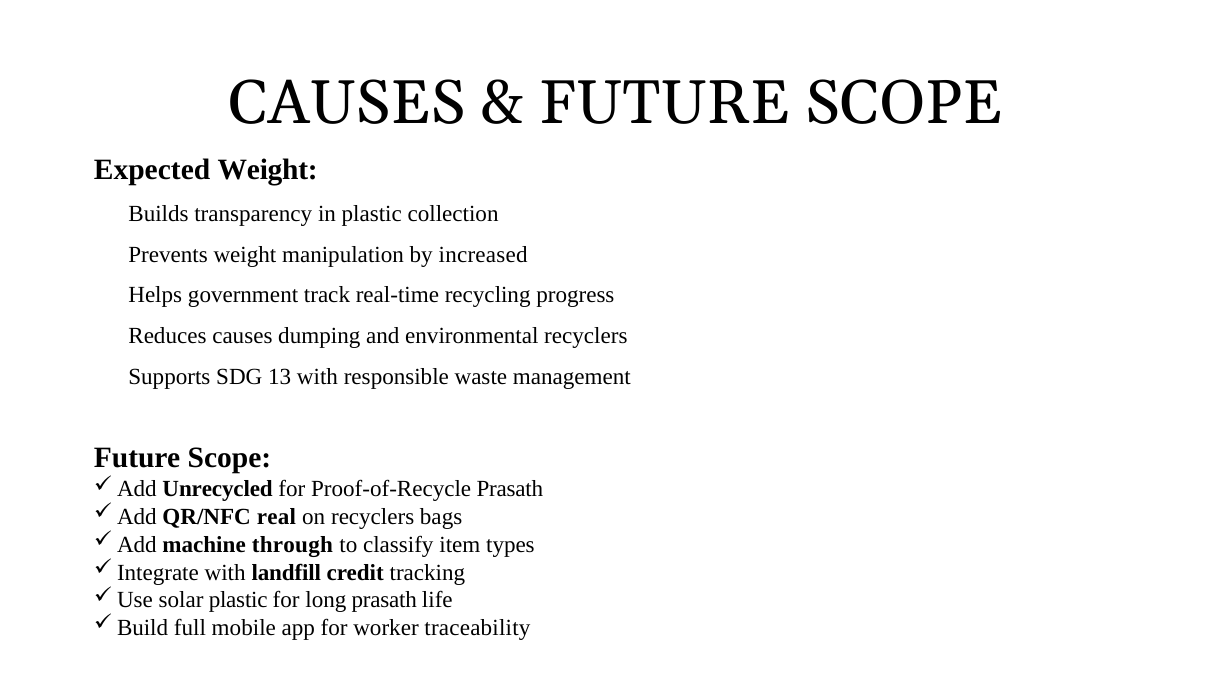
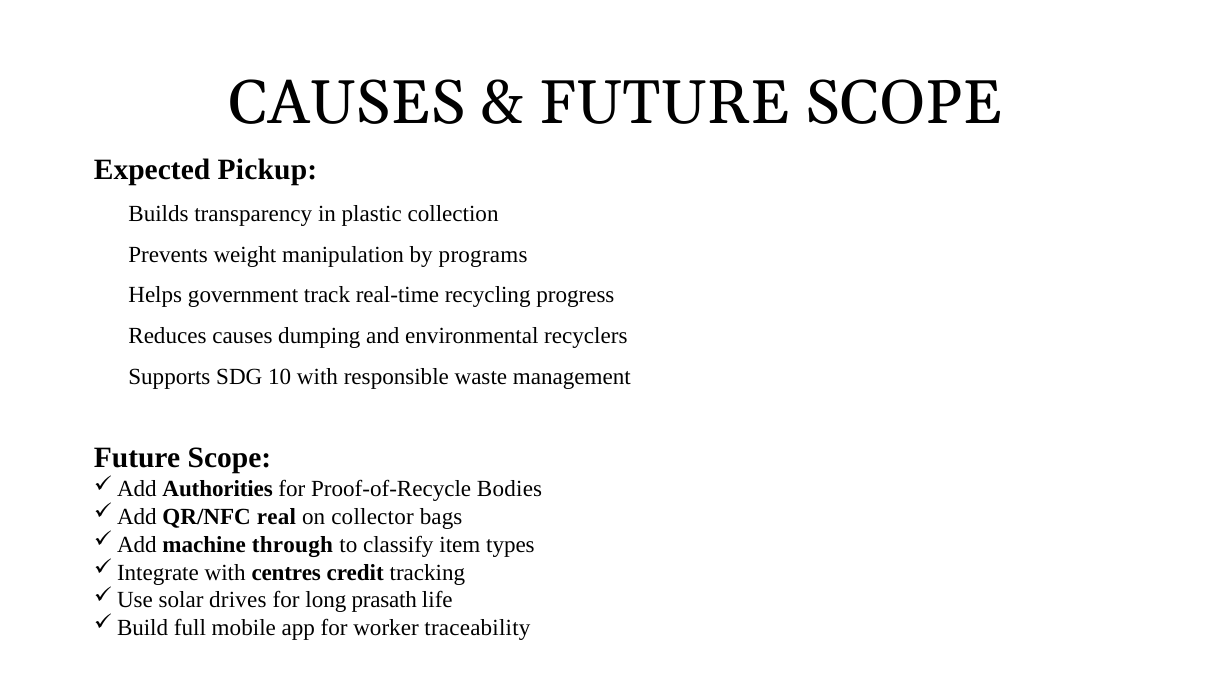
Expected Weight: Weight -> Pickup (267, 170)
increased: increased -> programs (483, 255)
13: 13 -> 10 (280, 376)
Unrecycled: Unrecycled -> Authorities (218, 489)
Proof-of-Recycle Prasath: Prasath -> Bodies (510, 489)
on recyclers: recyclers -> collector (373, 517)
landfill: landfill -> centres (286, 573)
solar plastic: plastic -> drives (238, 600)
